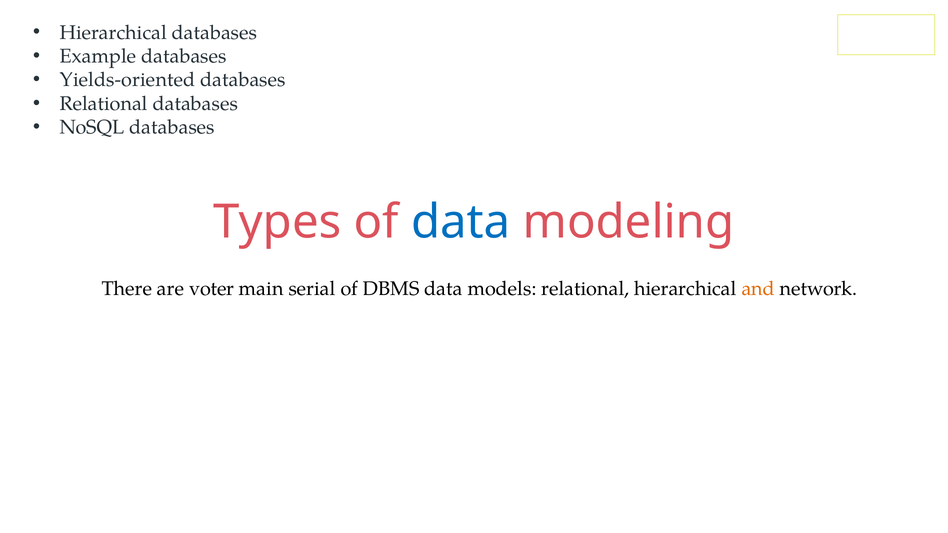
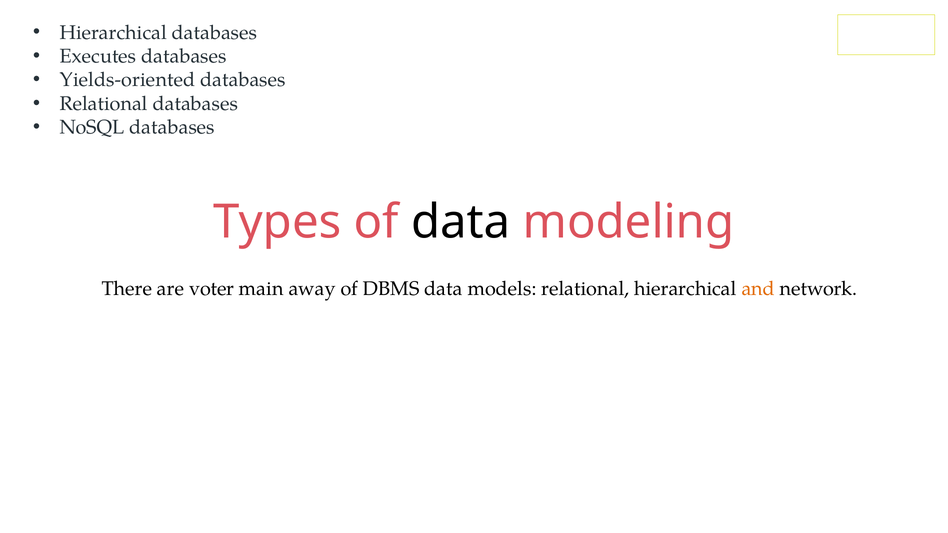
Example: Example -> Executes (98, 56)
data colour: blue -> black (461, 222)
serial: serial -> away (312, 289)
